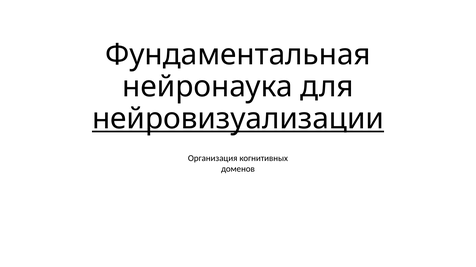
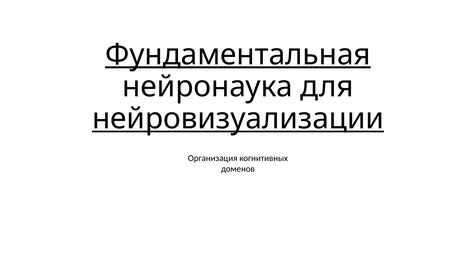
Фундаментальная underline: none -> present (238, 55)
